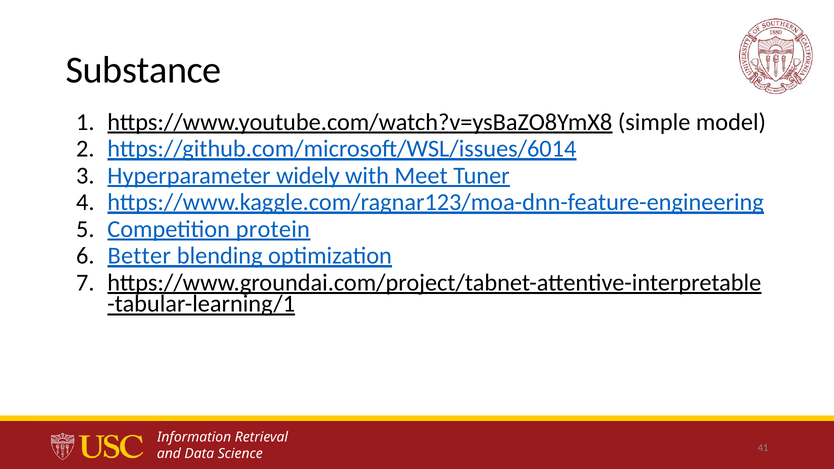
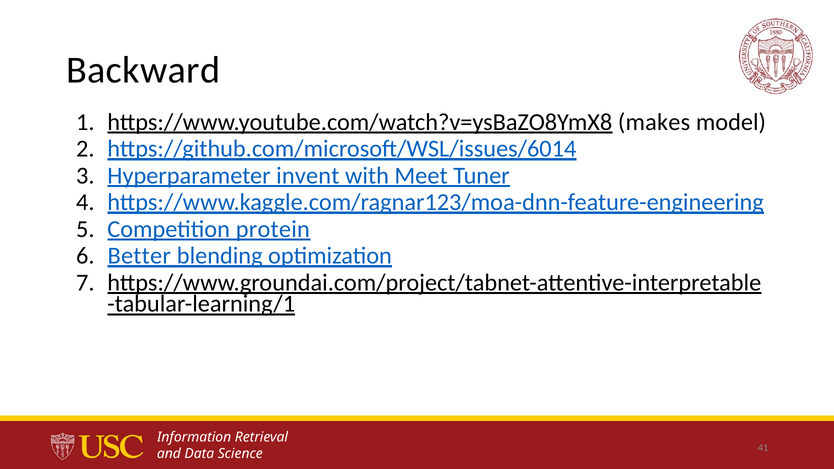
Substance: Substance -> Backward (143, 70)
simple: simple -> makes (654, 122)
widely: widely -> invent (308, 176)
